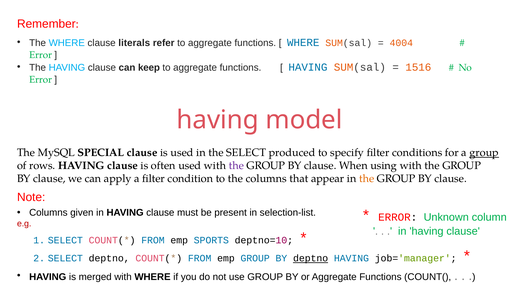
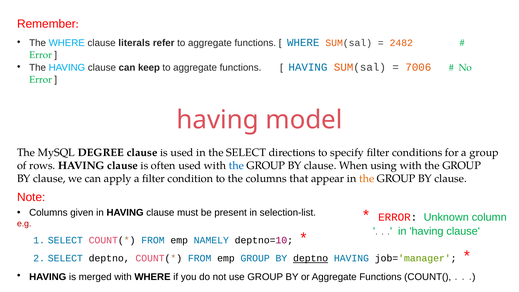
4004: 4004 -> 2482 (401, 43)
1516: 1516 -> 7006 (418, 67)
SPECIAL: SPECIAL -> DEGREE (101, 153)
produced: produced -> directions (292, 153)
group underline: present -> none (484, 153)
the colour: purple -> blue (236, 166)
SPORTS: SPORTS -> NAMELY (211, 240)
